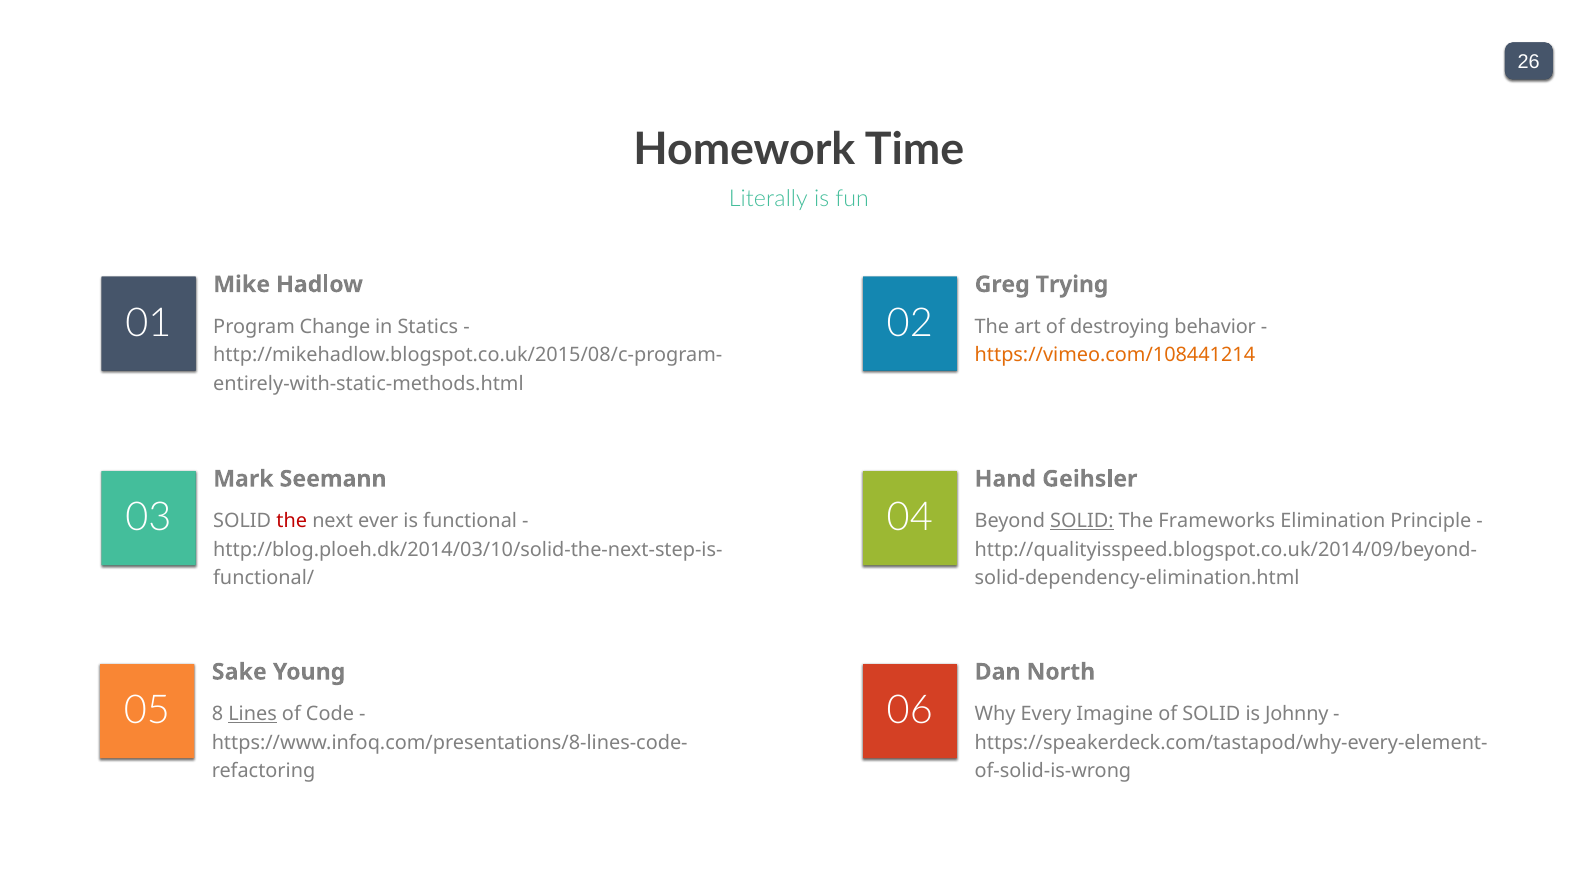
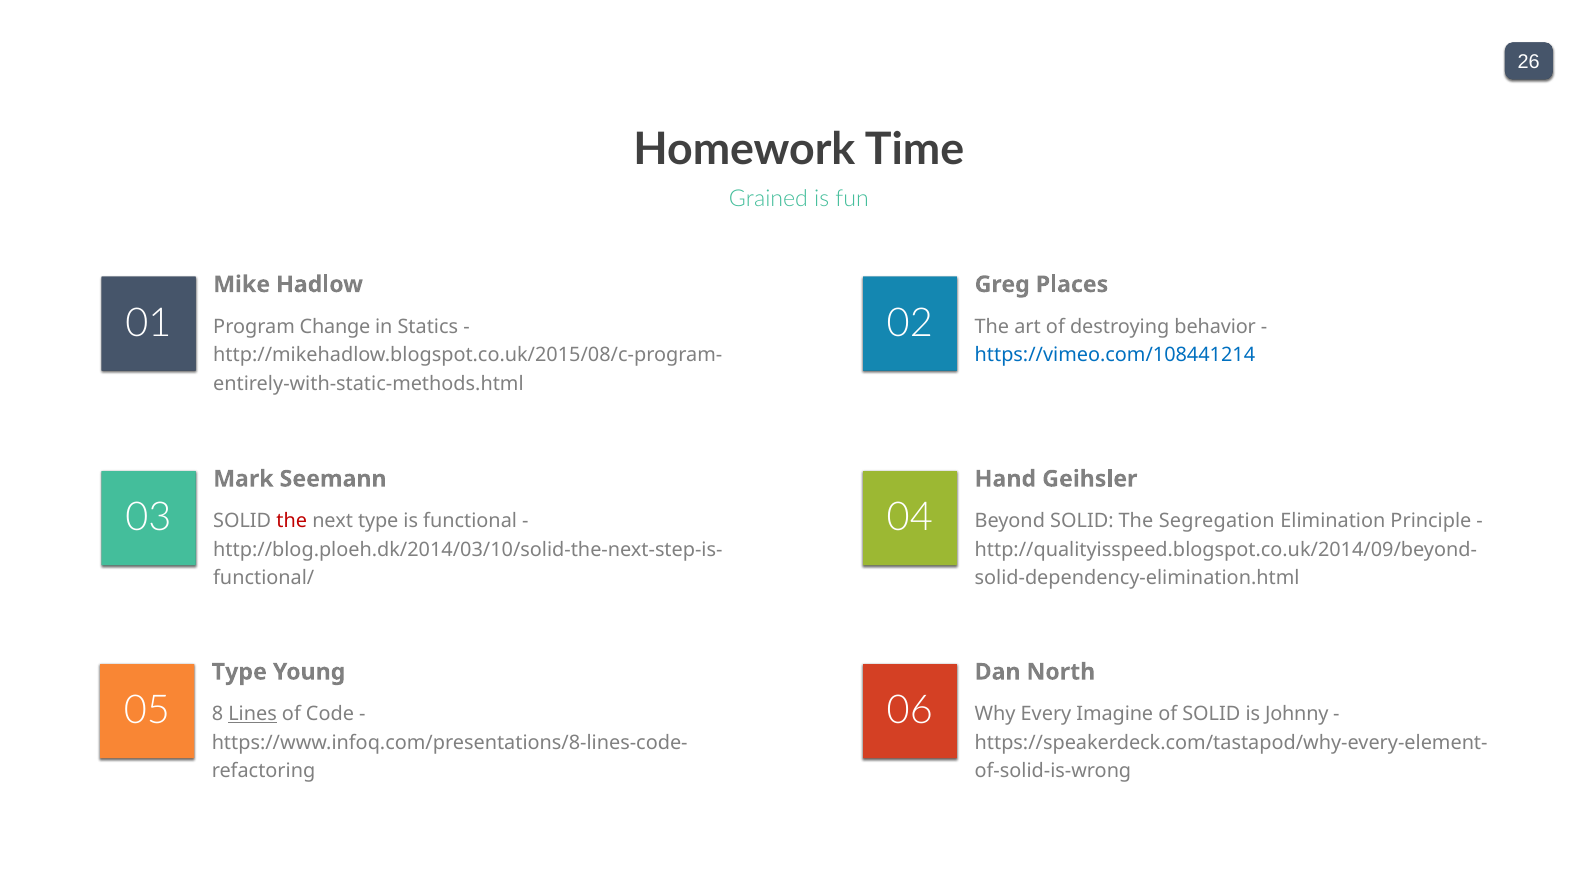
Literally: Literally -> Grained (768, 198)
Trying: Trying -> Places (1072, 284)
https://vimeo.com/108441214 colour: orange -> blue (1115, 355)
next ever: ever -> type (378, 521)
SOLID underline: present -> none (1082, 521)
Frameworks: Frameworks -> Segregation (1217, 521)
Sake: Sake -> Type (239, 671)
